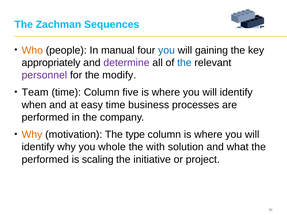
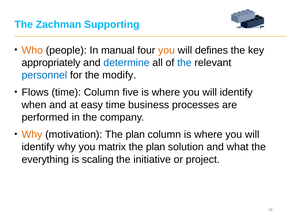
Sequences: Sequences -> Supporting (112, 25)
you colour: blue -> orange (166, 50)
gaining: gaining -> defines (211, 50)
determine colour: purple -> blue (126, 63)
personnel colour: purple -> blue (44, 75)
Team: Team -> Flows (35, 92)
motivation The type: type -> plan (135, 135)
whole: whole -> matrix (112, 147)
with: with -> plan (156, 147)
performed: performed -> everything (45, 160)
